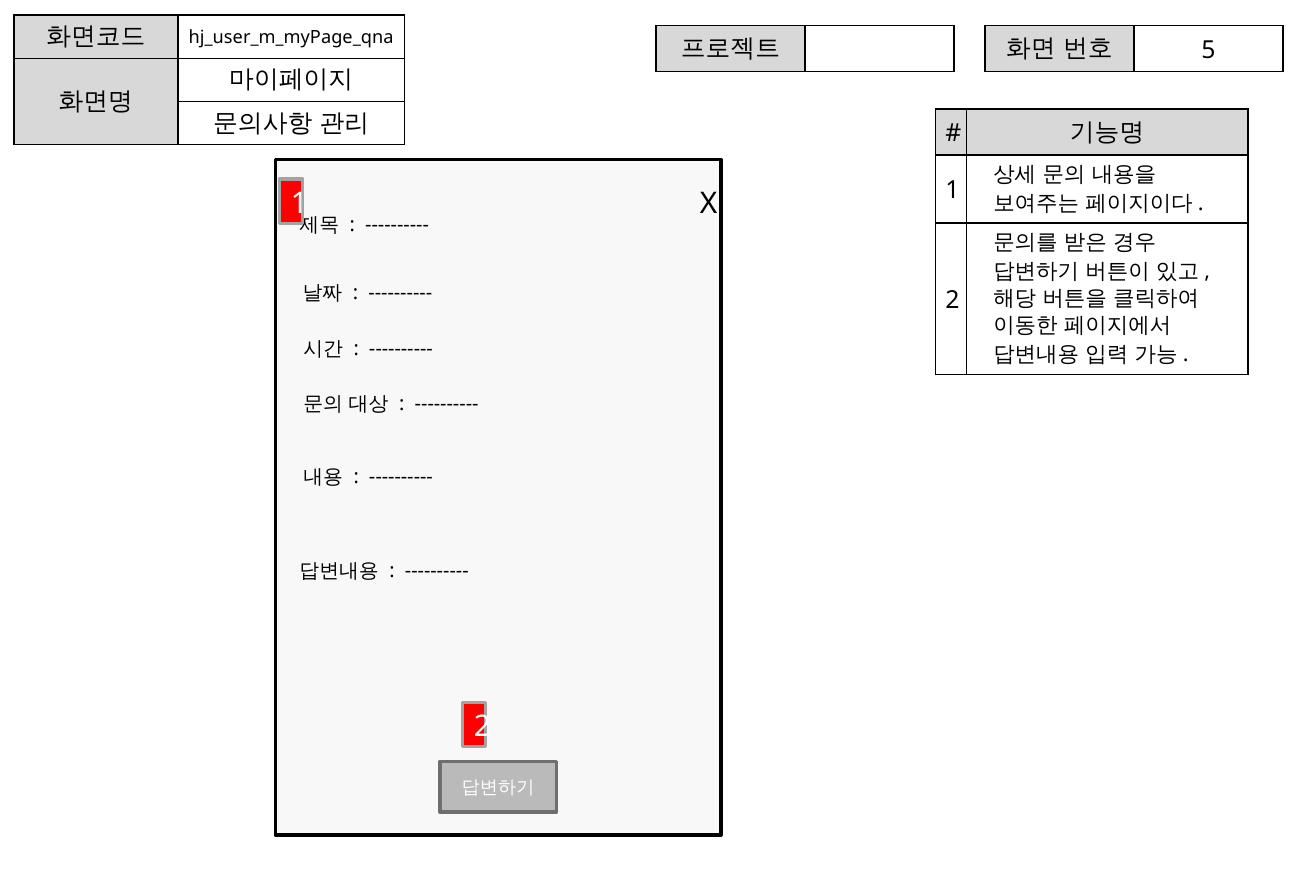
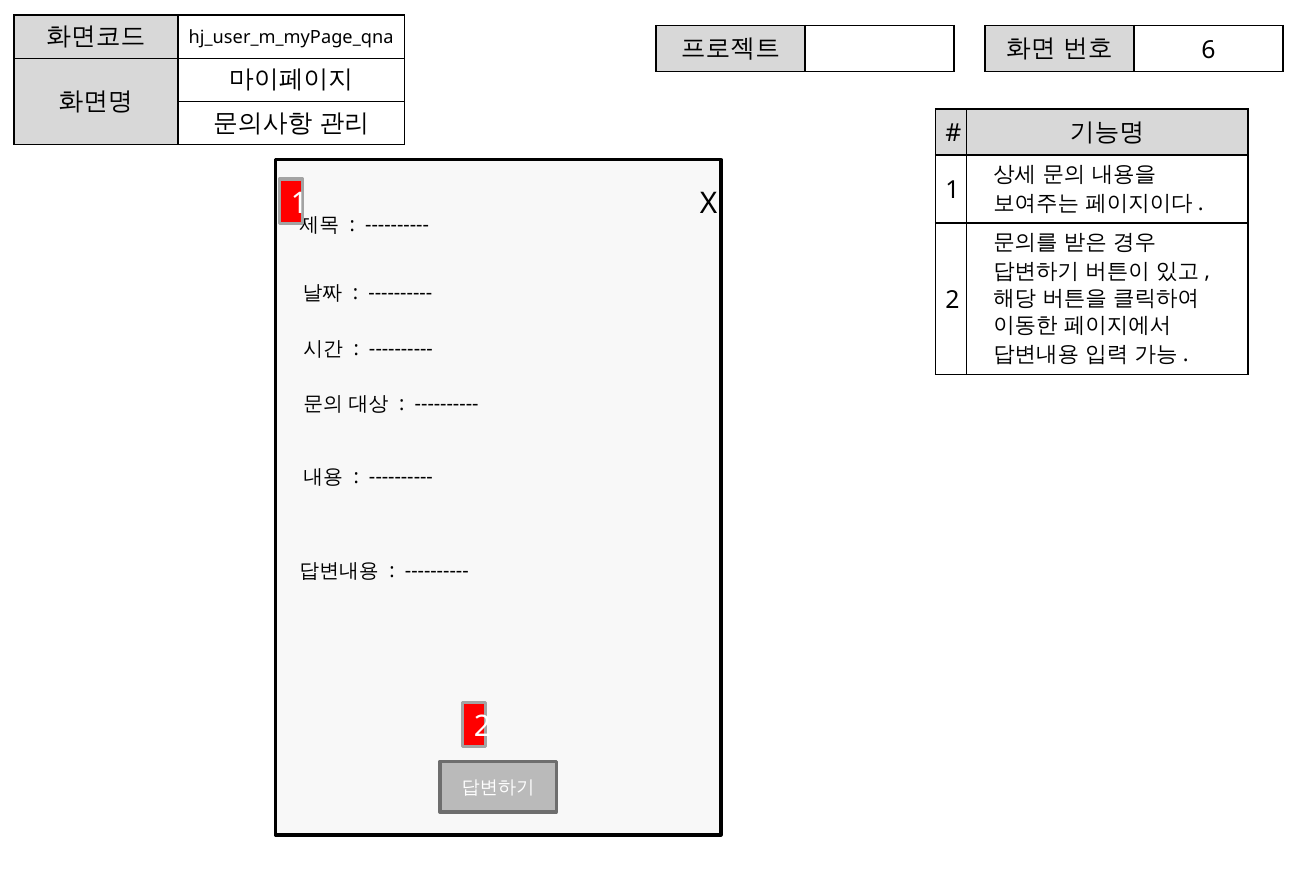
5: 5 -> 6 (1208, 50)
